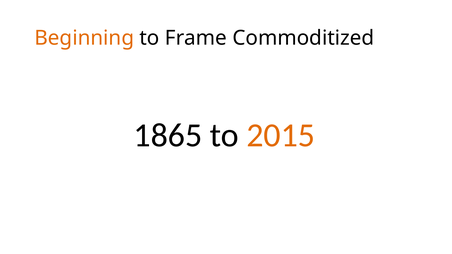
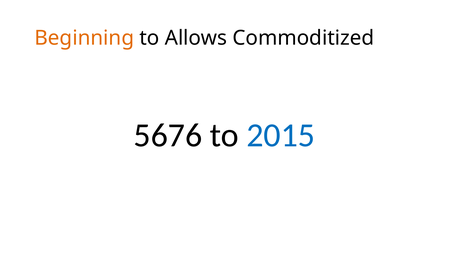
Frame: Frame -> Allows (196, 38)
1865: 1865 -> 5676 (168, 136)
2015 colour: orange -> blue (281, 136)
